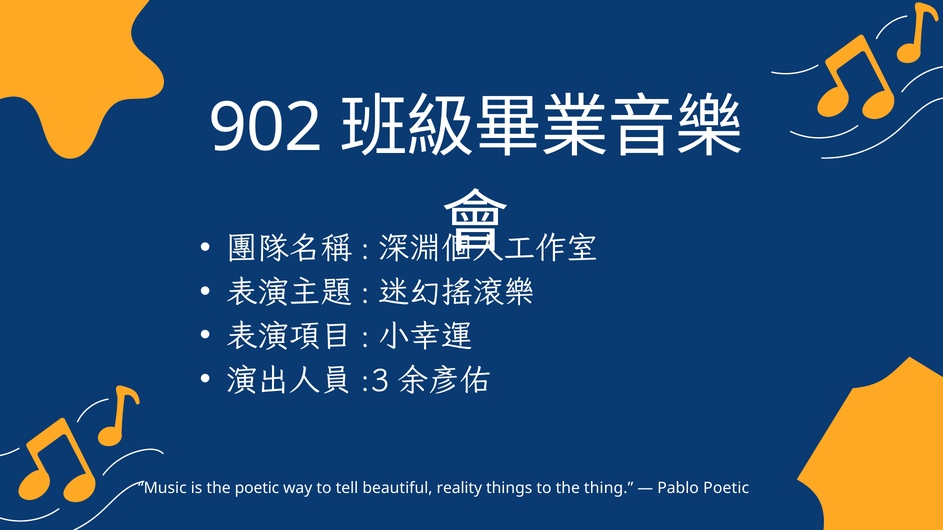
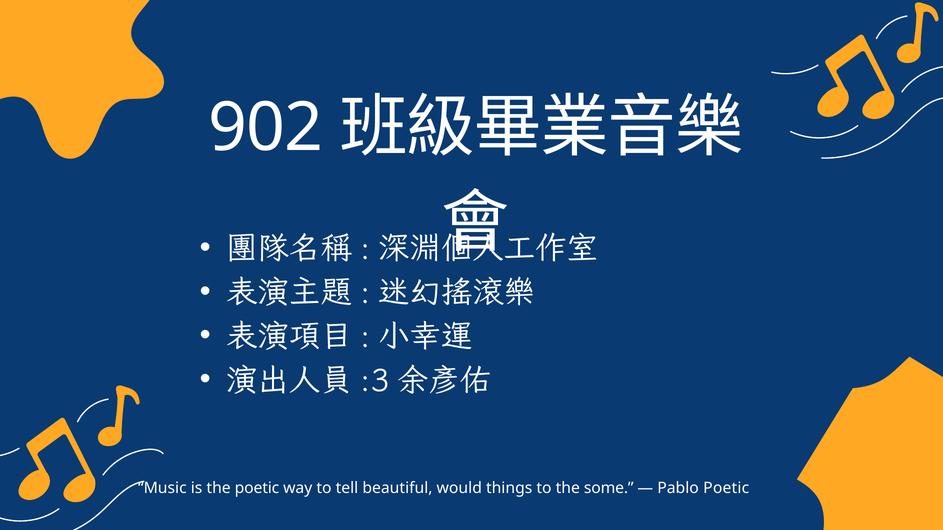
reality: reality -> would (459, 489)
thing: thing -> some (609, 489)
